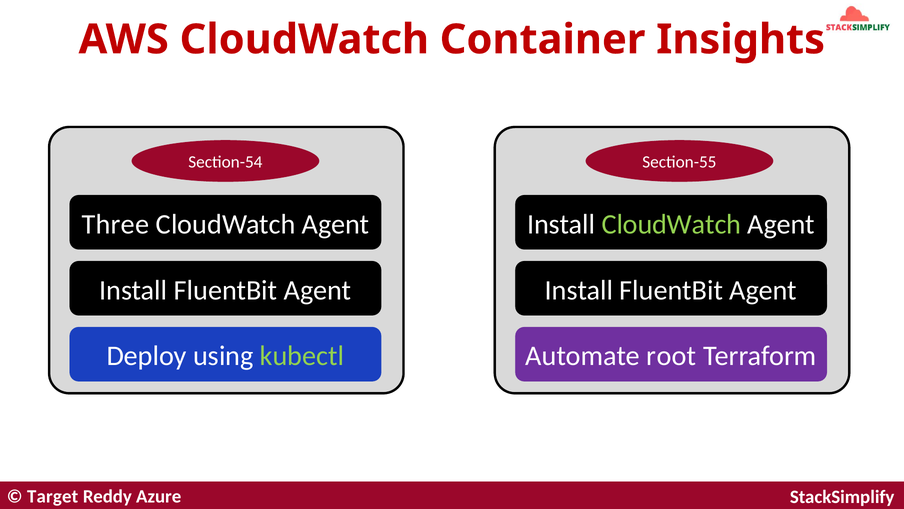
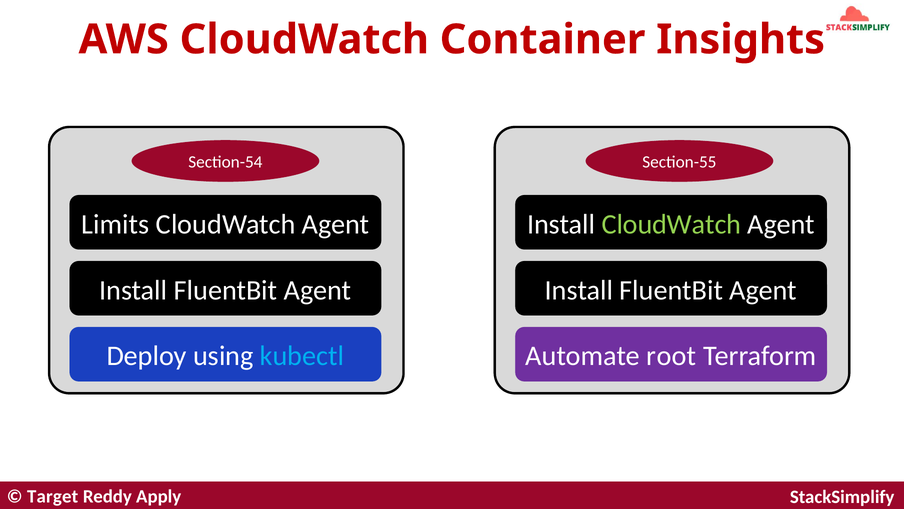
Three: Three -> Limits (115, 224)
kubectl colour: light green -> light blue (302, 356)
Azure: Azure -> Apply (159, 496)
